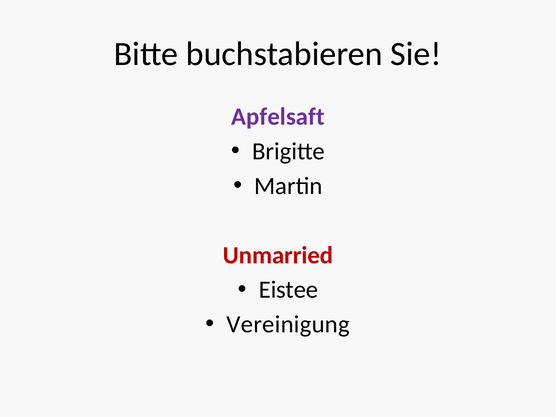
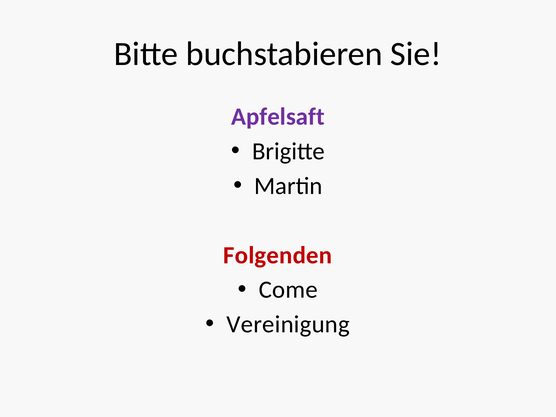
Unmarried: Unmarried -> Folgenden (278, 255)
Eistee: Eistee -> Come (288, 290)
